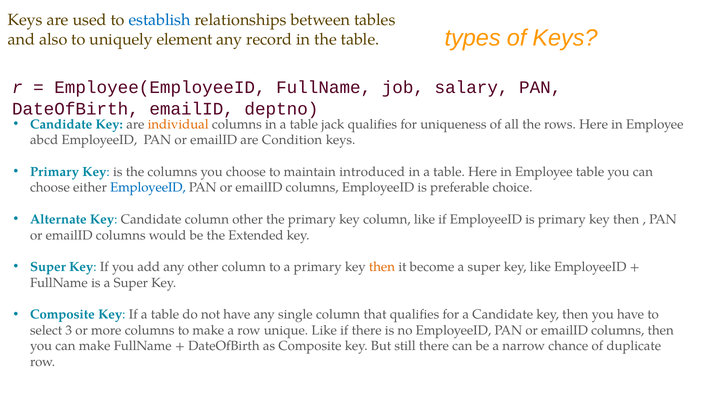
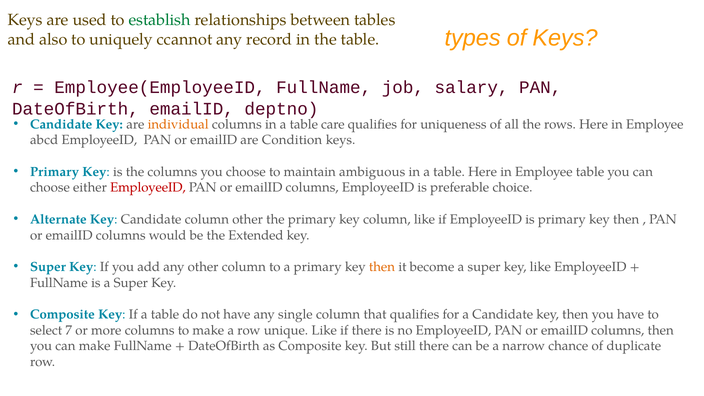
establish colour: blue -> green (160, 20)
element: element -> ccannot (185, 39)
jack: jack -> care (333, 124)
introduced: introduced -> ambiguous (372, 172)
EmployeeID colour: blue -> red (148, 188)
3: 3 -> 7 (69, 330)
